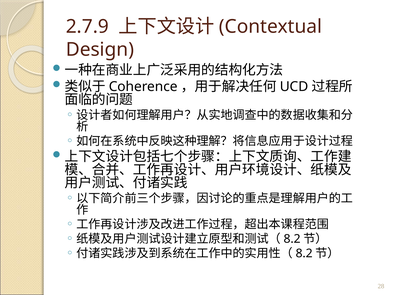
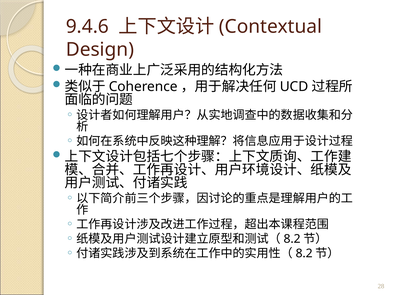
2.7.9: 2.7.9 -> 9.4.6 (87, 27)
